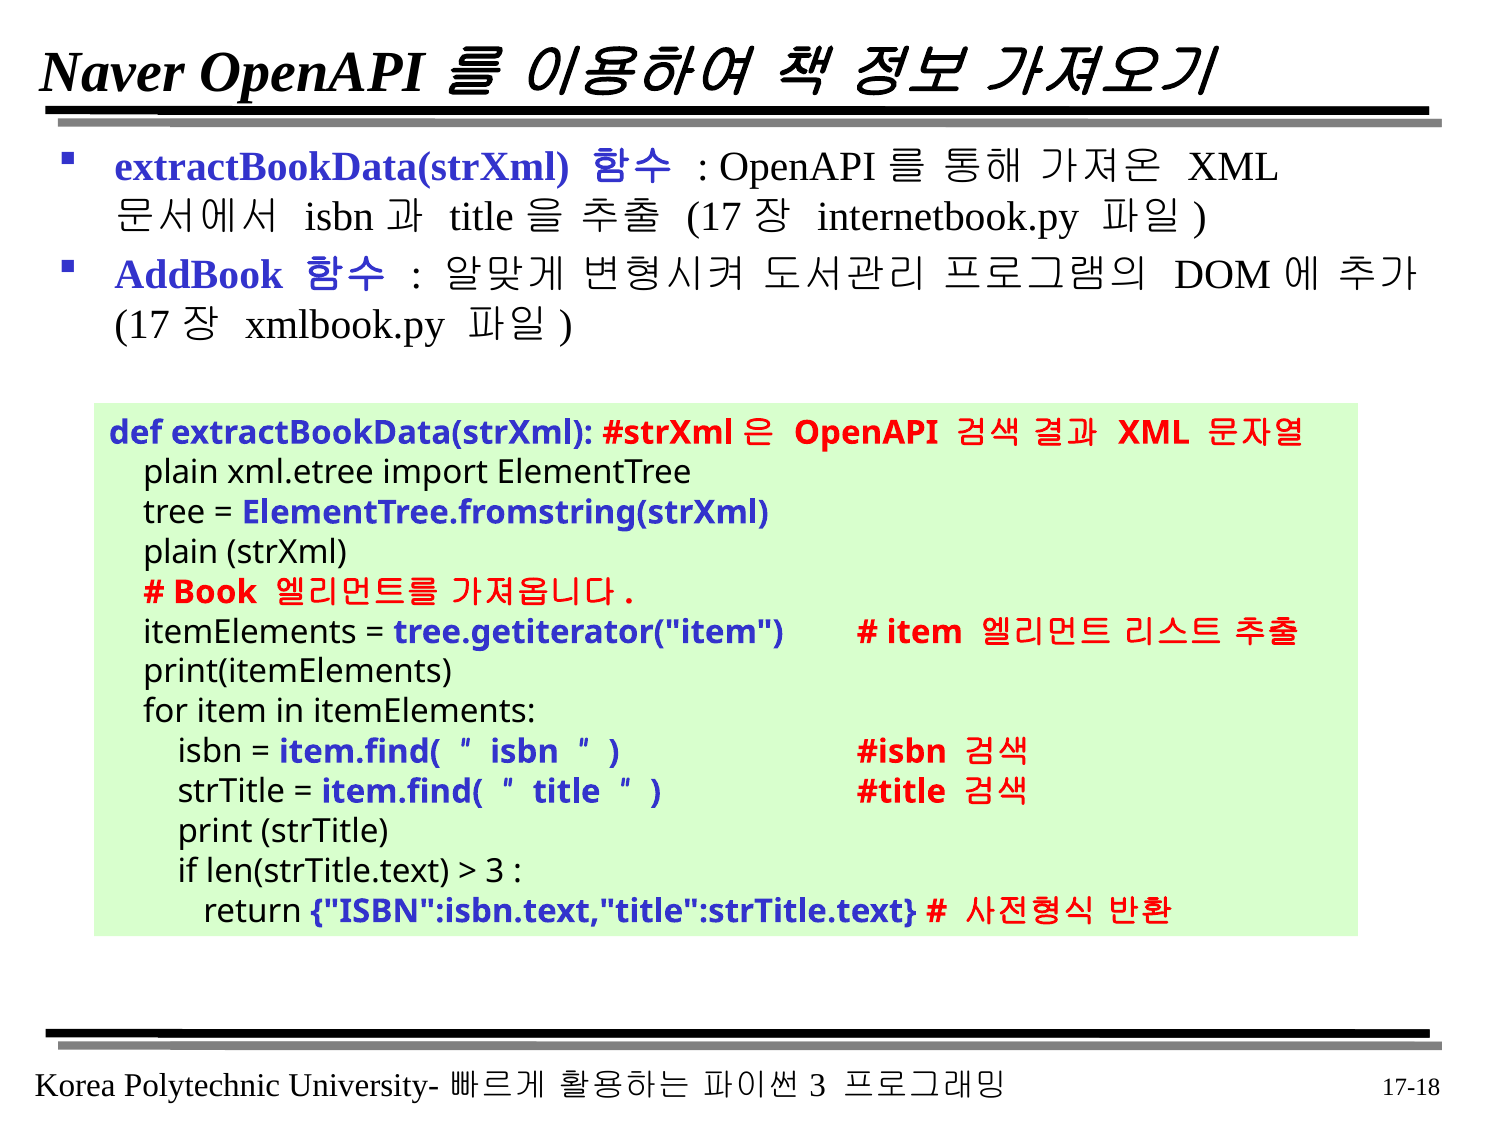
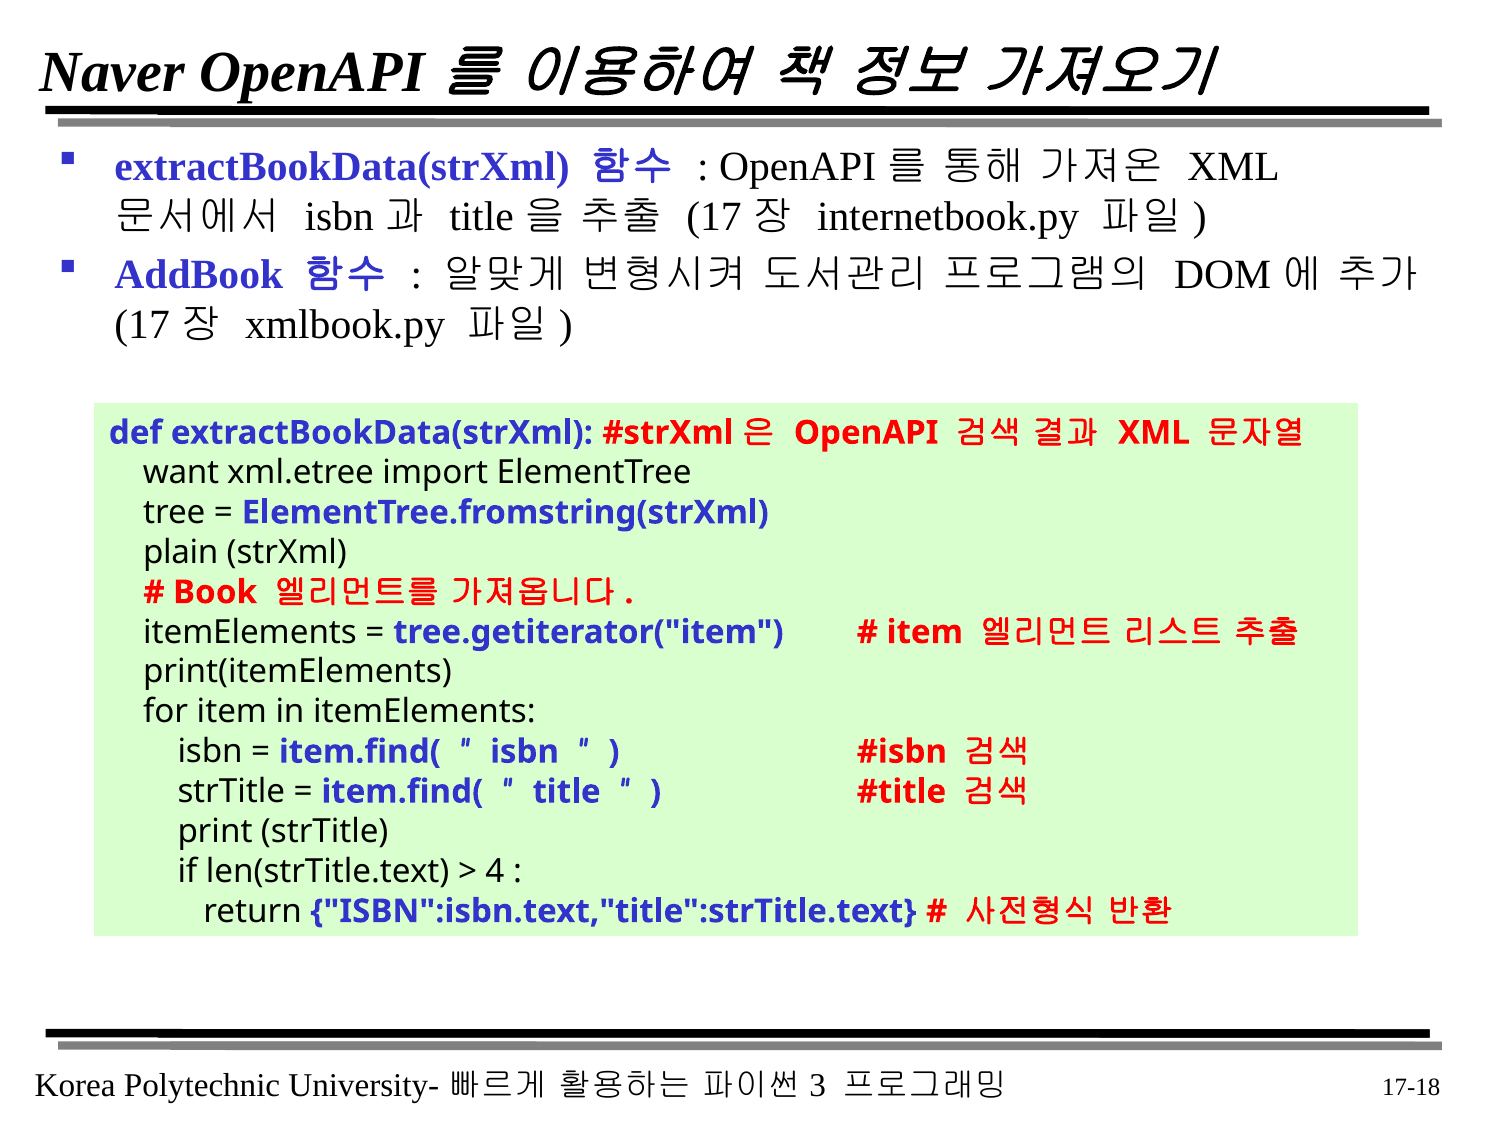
plain: plain -> want (181, 473)
3: 3 -> 4 (495, 871)
